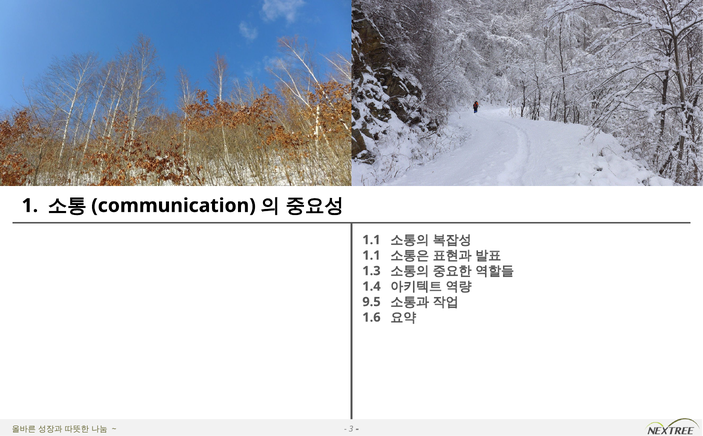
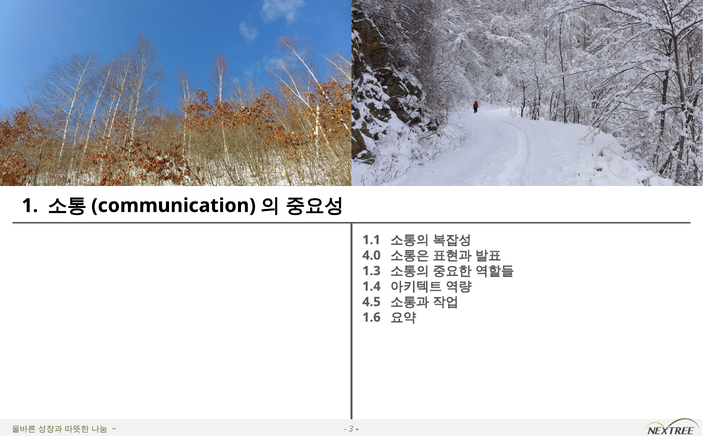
1.1: 1.1 -> 4.0 (371, 256)
9.5: 9.5 -> 4.5 (371, 302)
